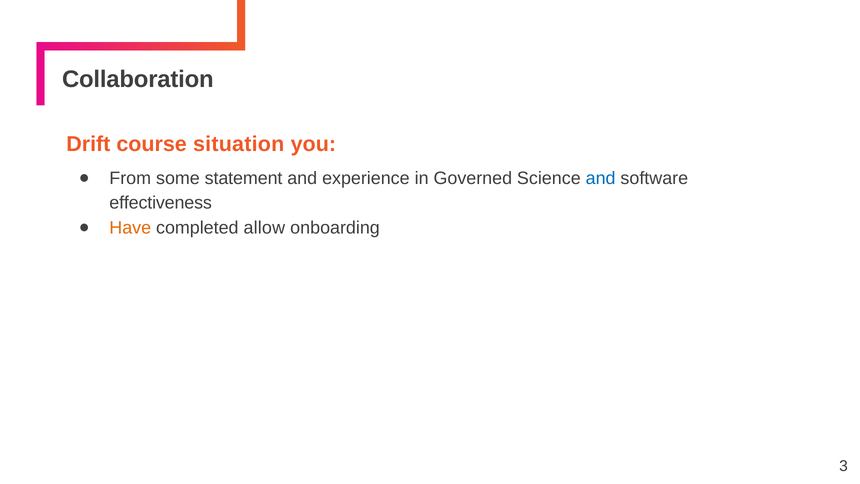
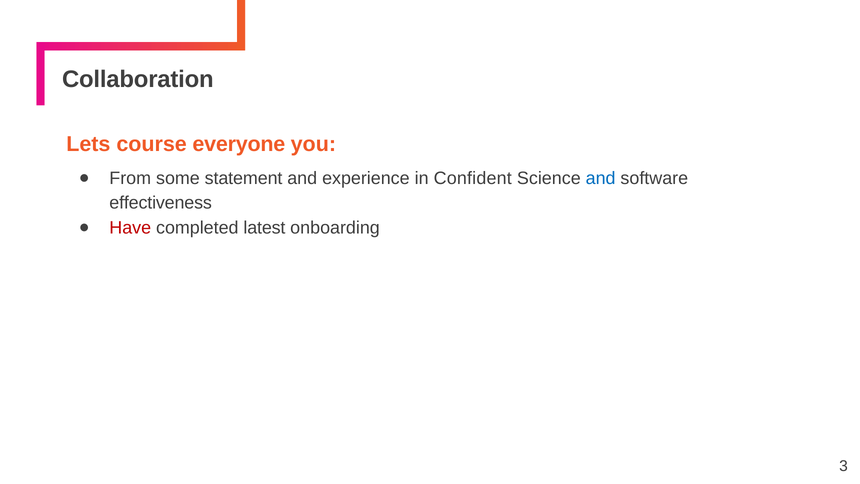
Drift: Drift -> Lets (88, 144)
situation: situation -> everyone (239, 144)
Governed: Governed -> Confident (473, 178)
Have colour: orange -> red (130, 228)
allow: allow -> latest (264, 228)
